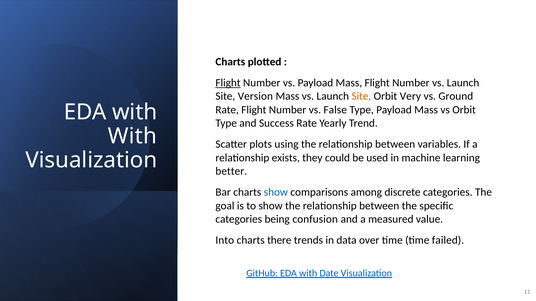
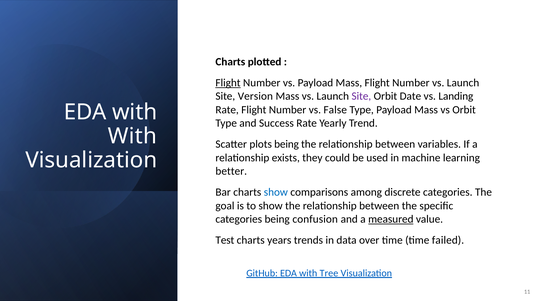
Site colour: orange -> purple (361, 96)
Very: Very -> Date (410, 96)
Ground: Ground -> Landing (456, 96)
plots using: using -> being (287, 145)
measured underline: none -> present (391, 219)
Into: Into -> Test (225, 241)
there: there -> years (279, 241)
Date: Date -> Tree (329, 274)
